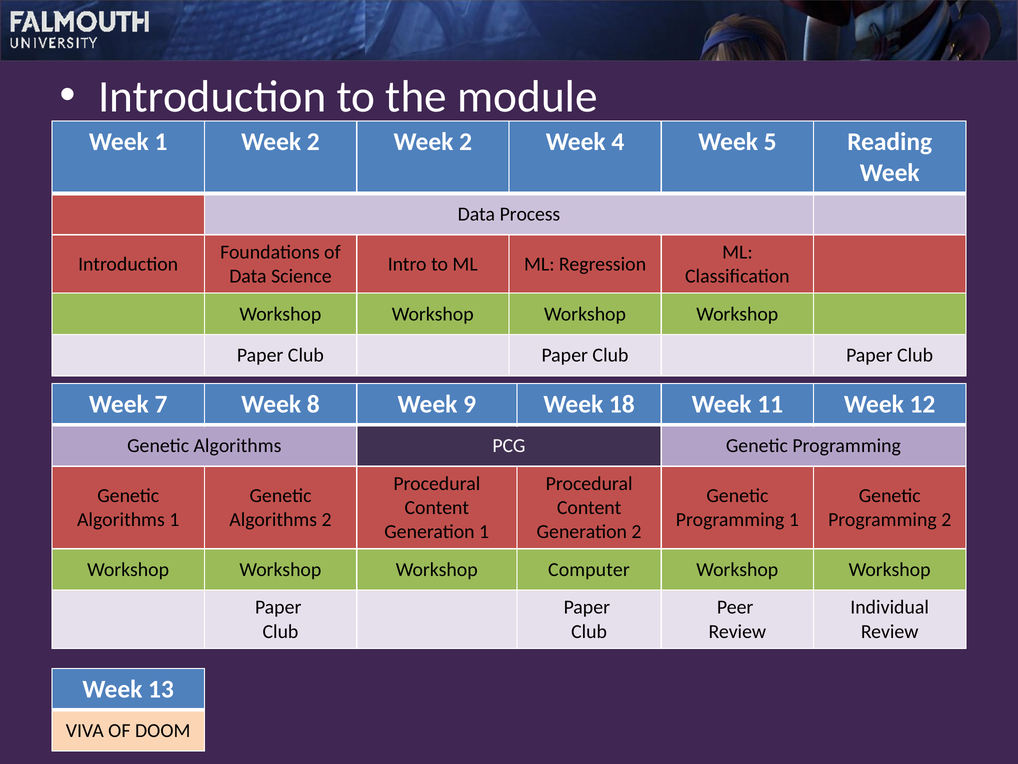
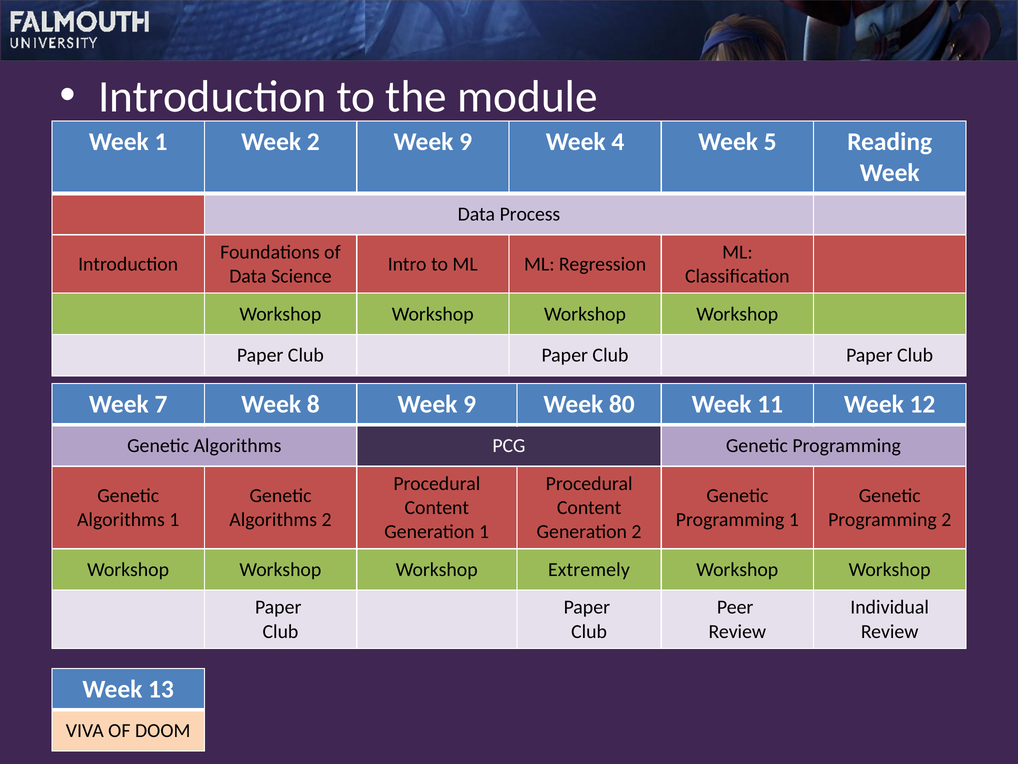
2 Week 2: 2 -> 9 (466, 142)
18: 18 -> 80 (622, 404)
Computer: Computer -> Extremely (589, 569)
